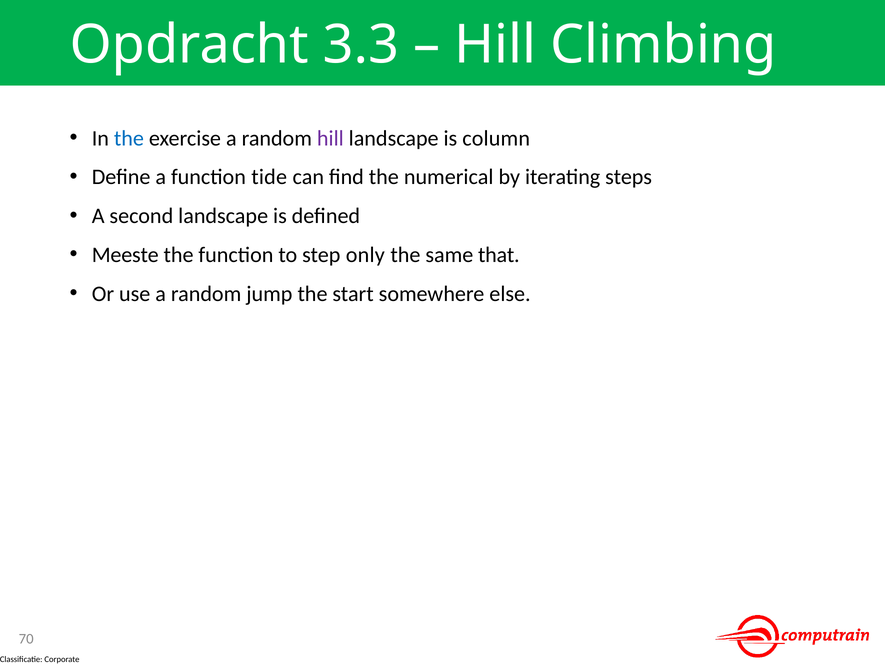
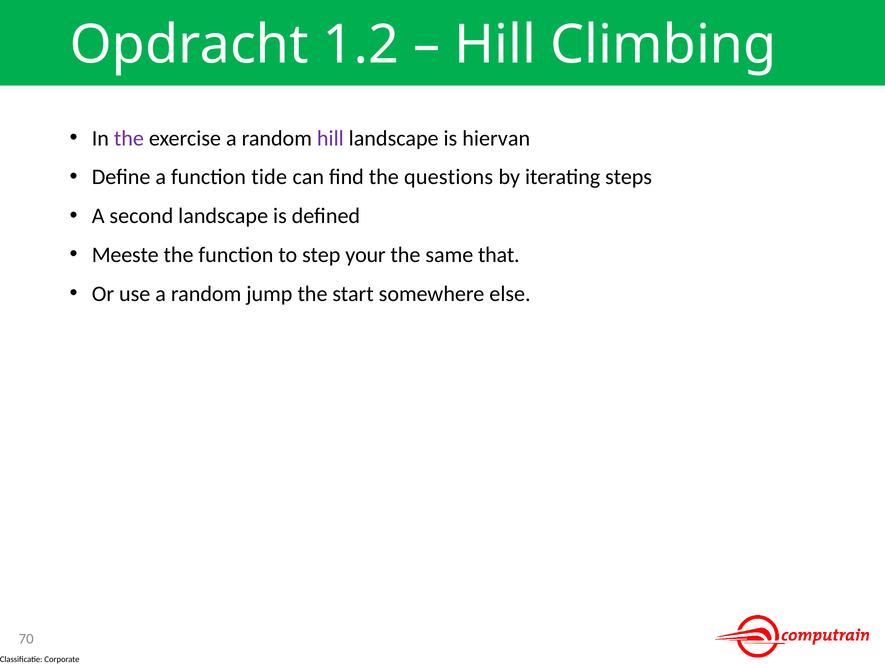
3.3: 3.3 -> 1.2 (361, 45)
the colour: blue -> purple (129, 138)
column: column -> hiervan (496, 138)
numerical: numerical -> questions (449, 177)
only: only -> your (366, 255)
